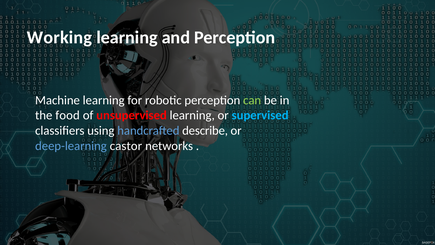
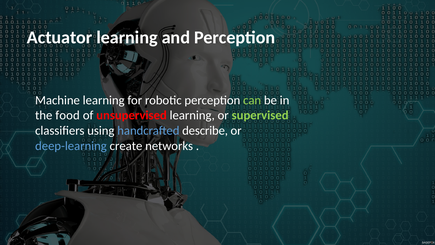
Working: Working -> Actuator (60, 37)
supervised colour: light blue -> light green (260, 115)
castor: castor -> create (126, 146)
